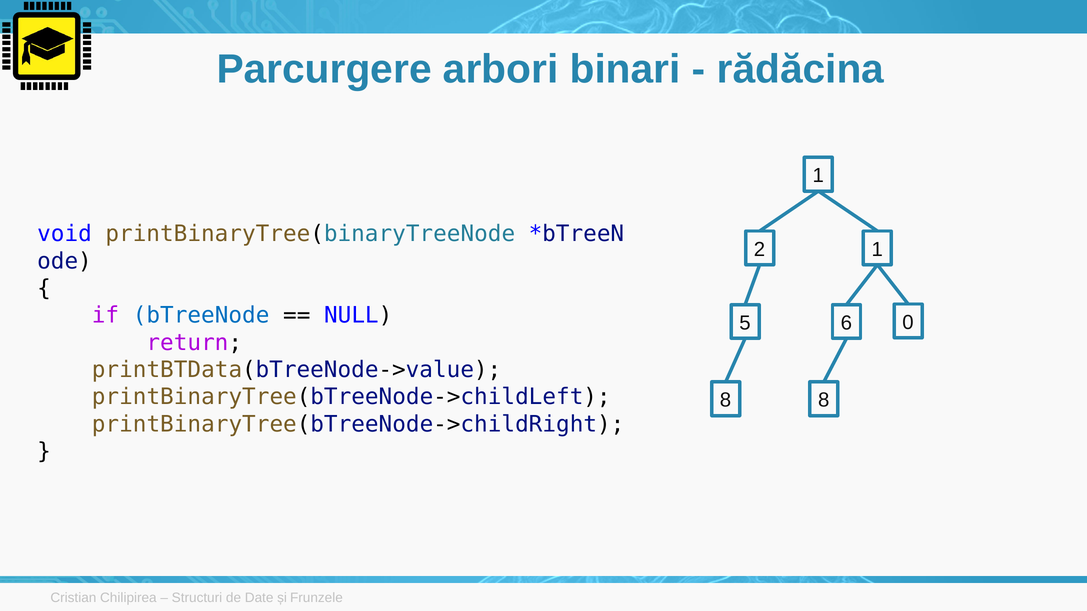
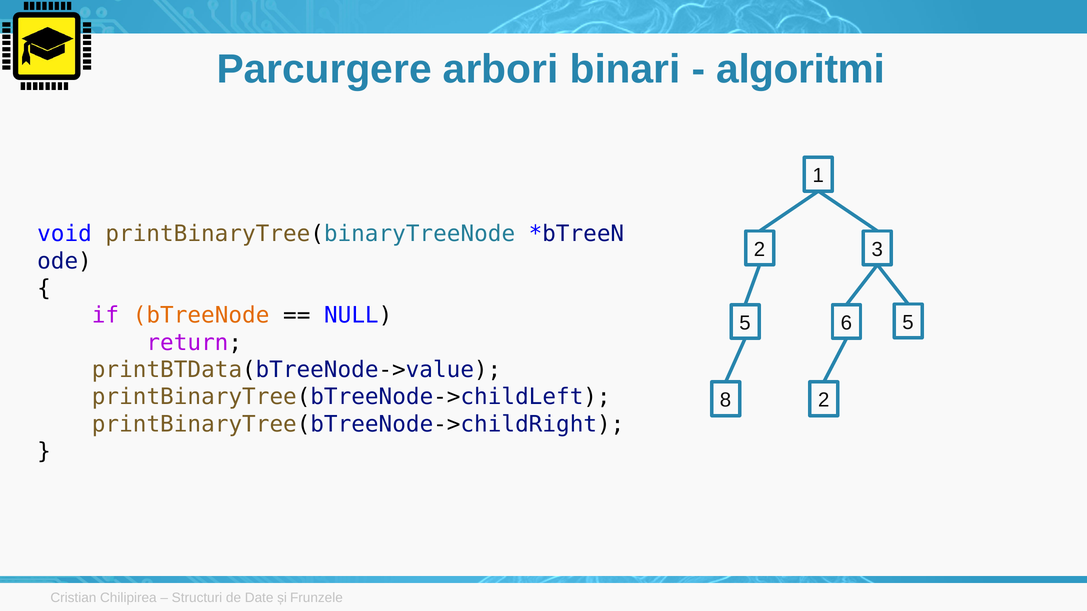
rădăcina: rădăcina -> algoritmi (801, 69)
2 1: 1 -> 3 (877, 249)
bTreeNode colour: blue -> orange (201, 316)
6 0: 0 -> 5 (908, 323)
8 8: 8 -> 2 (824, 400)
